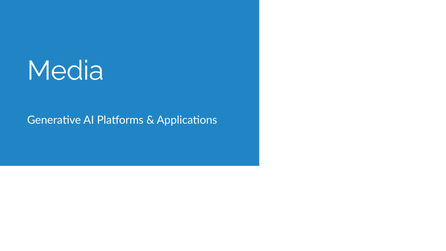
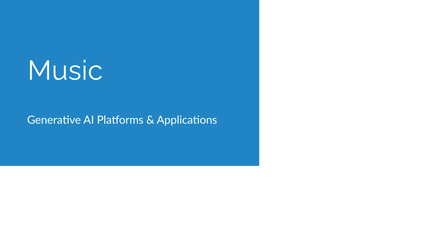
Media: Media -> Music (65, 71)
